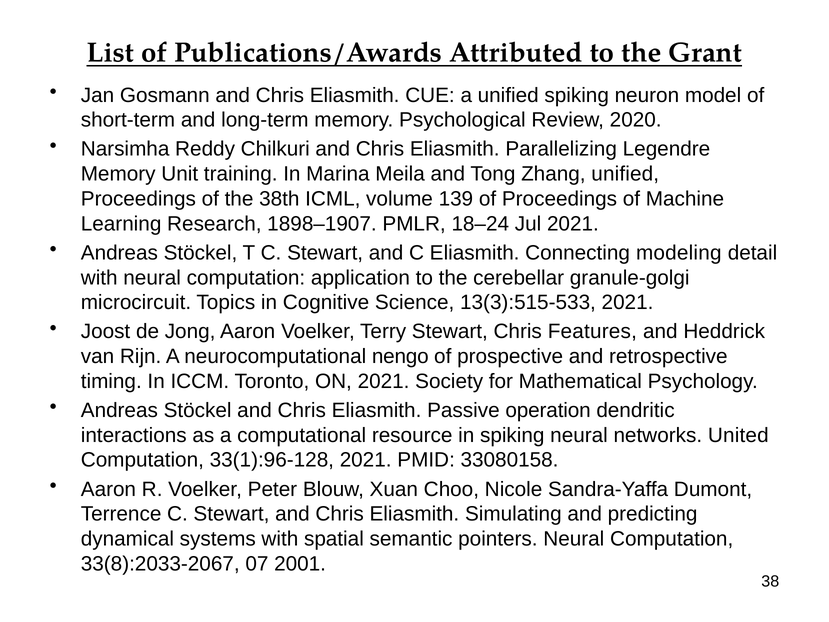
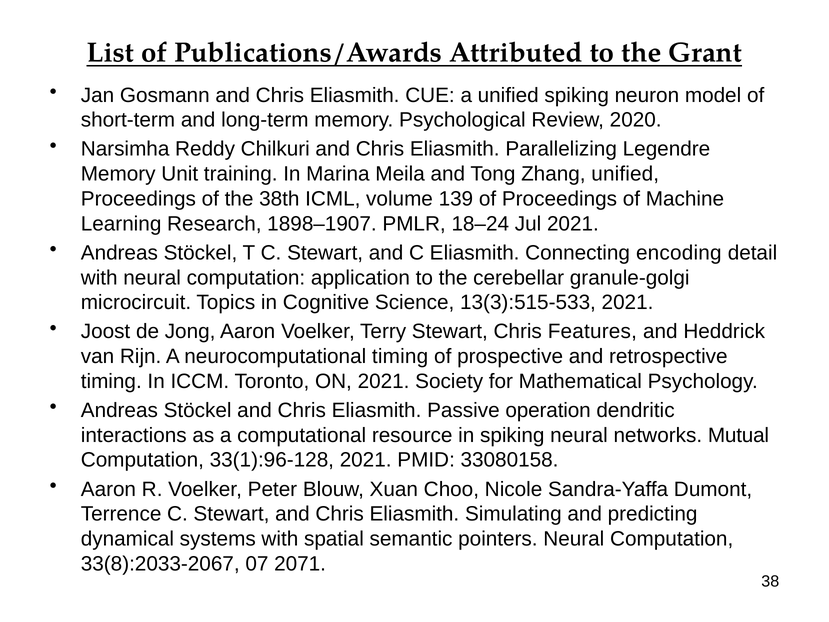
modeling: modeling -> encoding (679, 253)
neurocomputational nengo: nengo -> timing (400, 356)
United: United -> Mutual (738, 435)
2001: 2001 -> 2071 (300, 564)
